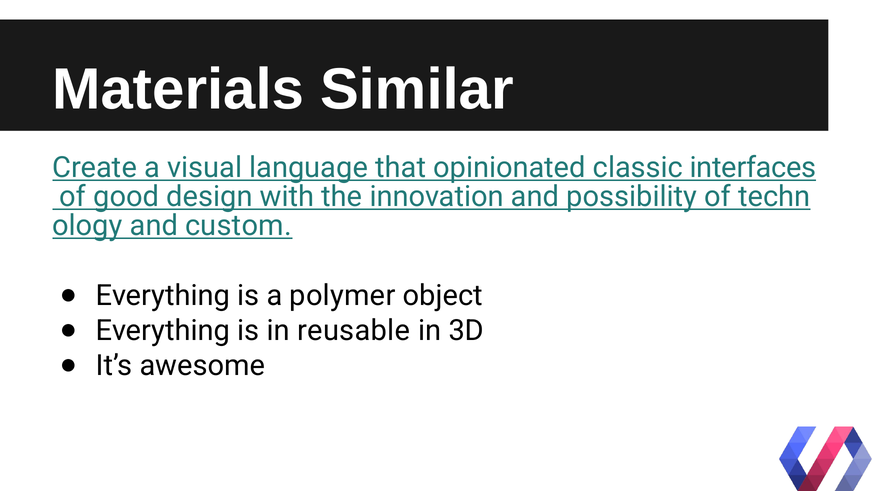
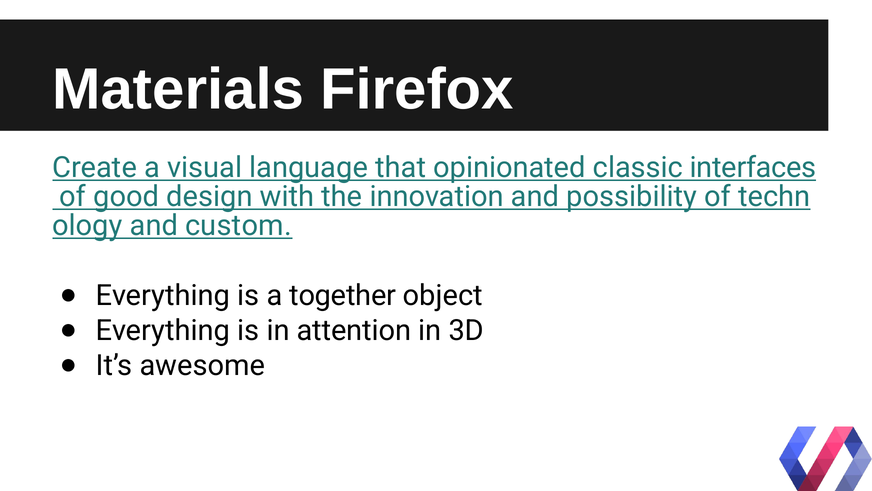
Similar: Similar -> Firefox (417, 90)
polymer: polymer -> together (343, 295)
reusable: reusable -> attention (354, 330)
